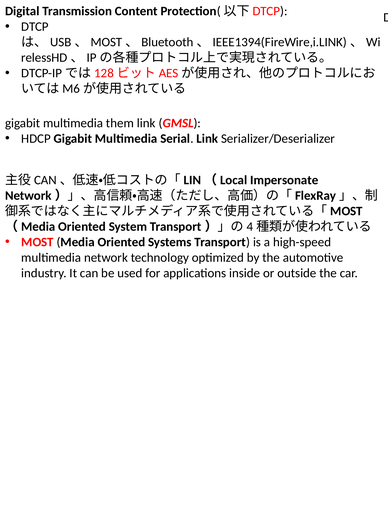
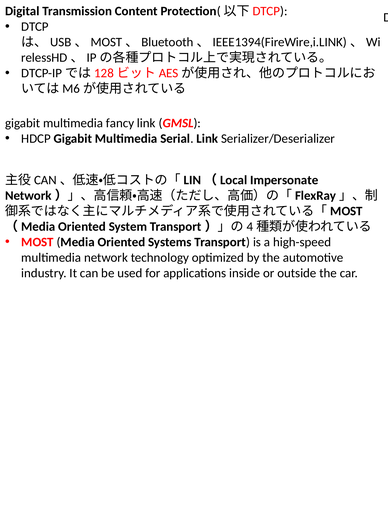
them: them -> fancy (120, 123)
